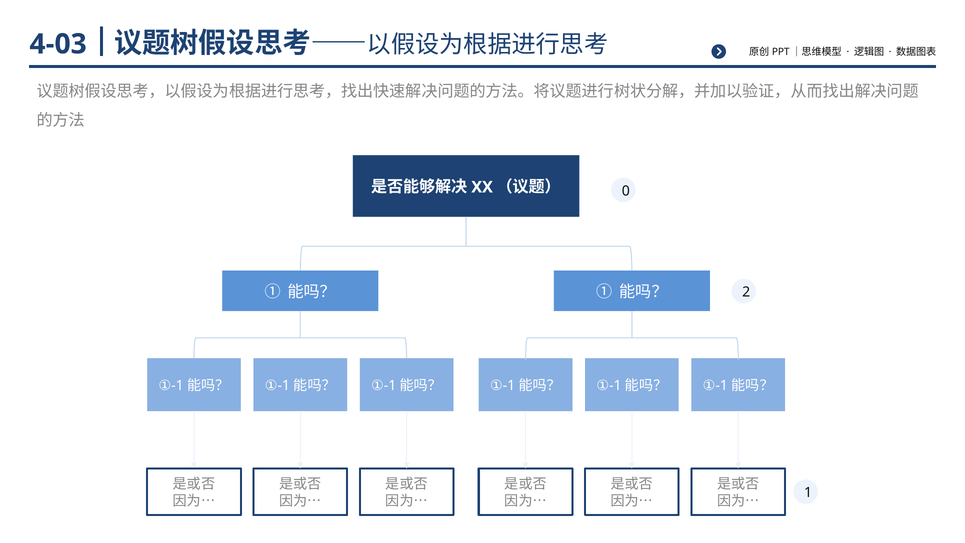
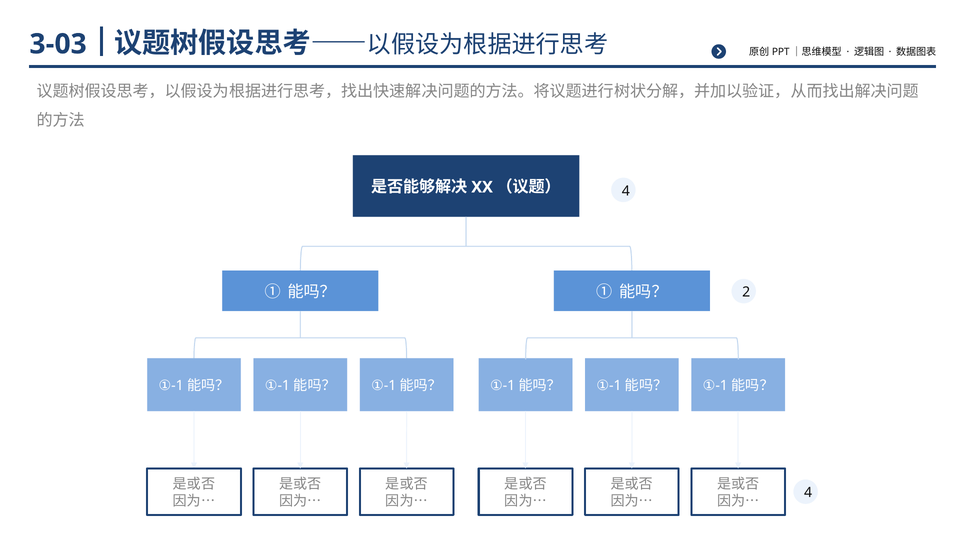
4-03: 4-03 -> 3-03 (58, 44)
0: 0 -> 4 (626, 191)
1: 1 -> 4 (808, 492)
